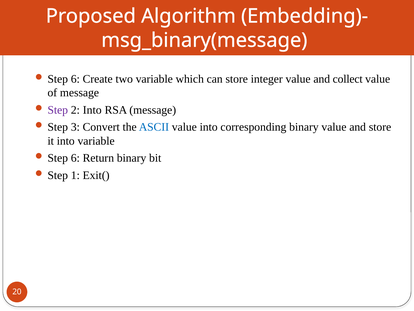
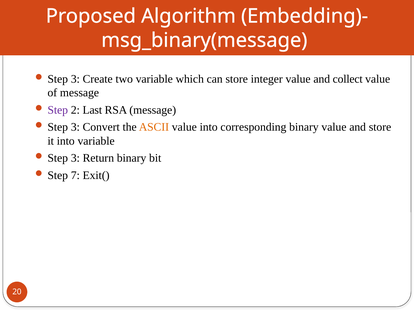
6: 6 -> 3 (75, 79)
2 Into: Into -> Last (92, 110)
ASCII colour: blue -> orange (154, 127)
6: 6 -> 3 (75, 158)
1: 1 -> 7 (75, 175)
